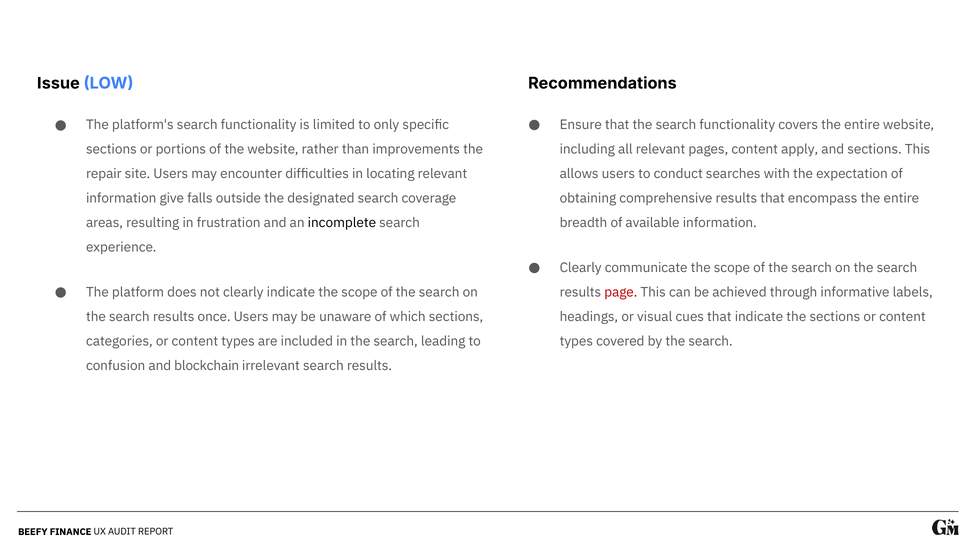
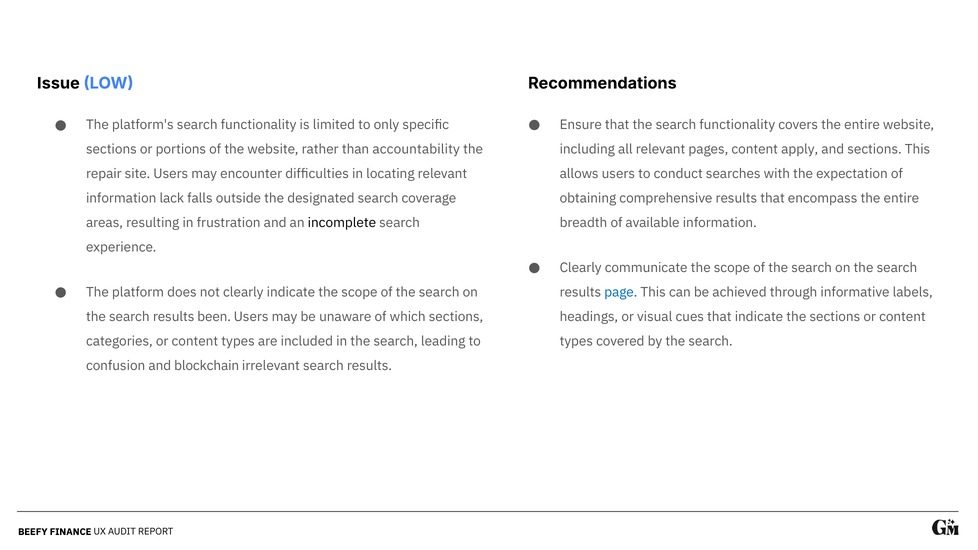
improvements: improvements -> accountability (416, 149)
give: give -> lack (172, 198)
page colour: red -> blue (621, 292)
once: once -> been (214, 317)
